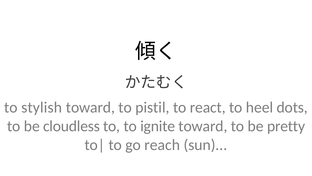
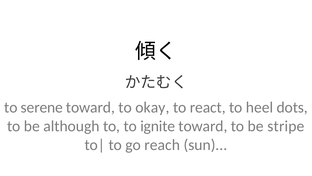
stylish: stylish -> serene (42, 107)
pistil: pistil -> okay (152, 107)
cloudless: cloudless -> although (71, 126)
pretty: pretty -> stripe (286, 126)
